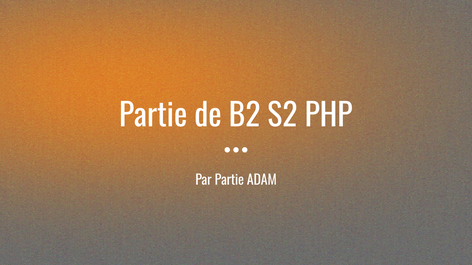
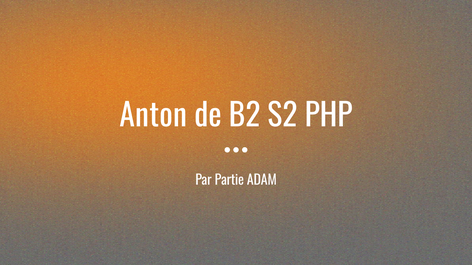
Partie: Partie -> Anton (153, 116)
